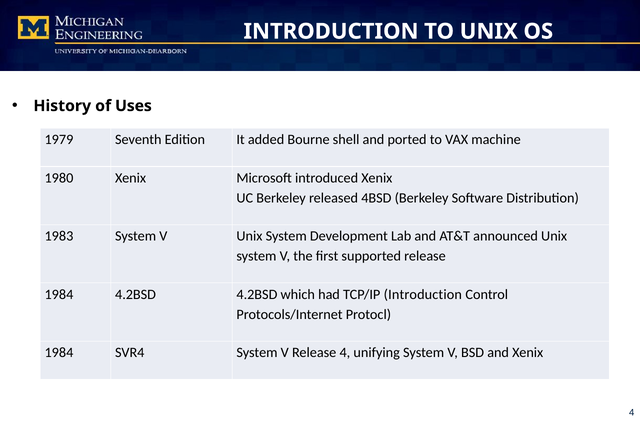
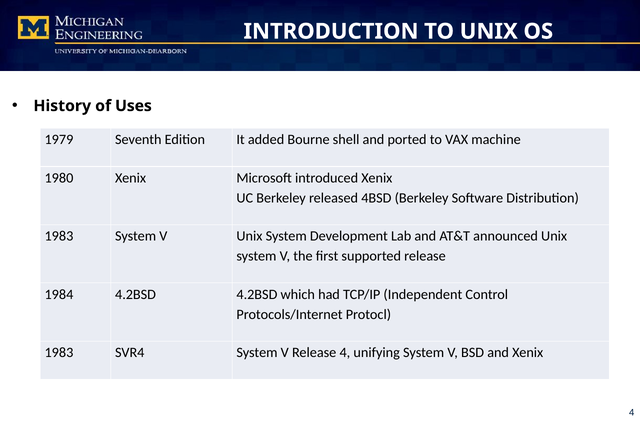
TCP/IP Introduction: Introduction -> Independent (423, 294)
1984: 1984 -> 1983 (59, 352)
